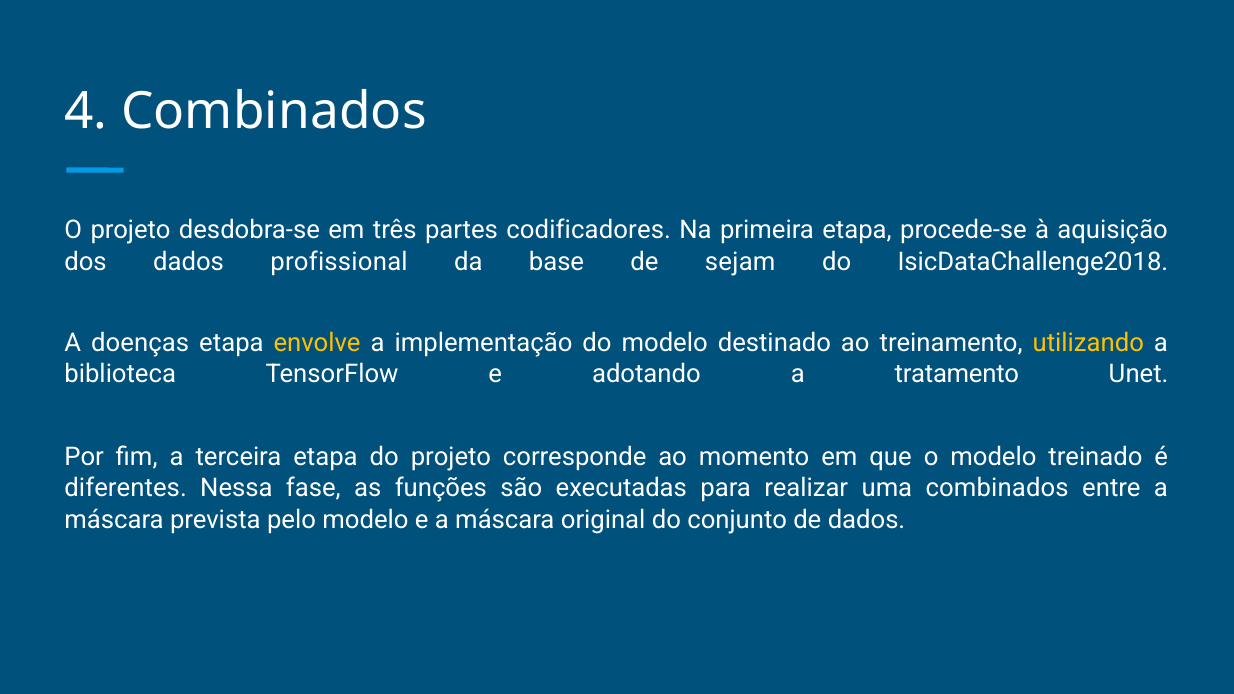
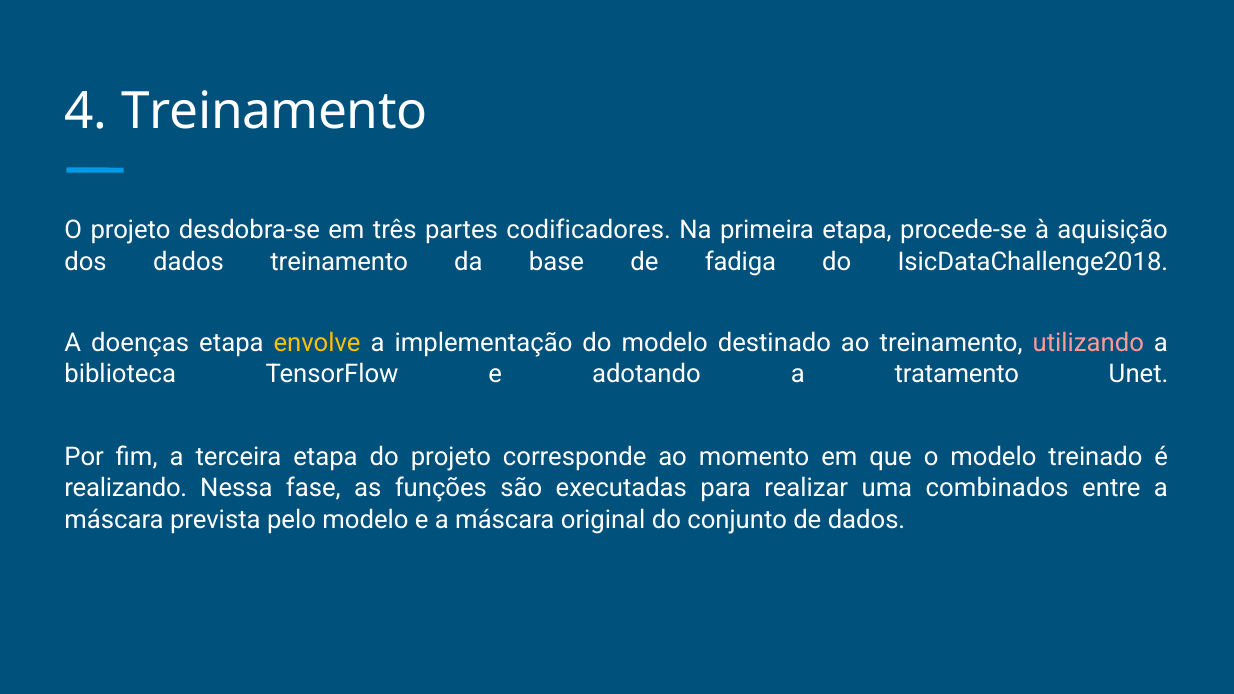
4 Combinados: Combinados -> Treinamento (274, 112)
dados profissional: profissional -> treinamento (339, 262)
sejam: sejam -> fadiga (740, 262)
utilizando colour: yellow -> pink (1088, 343)
diferentes: diferentes -> realizando (126, 488)
